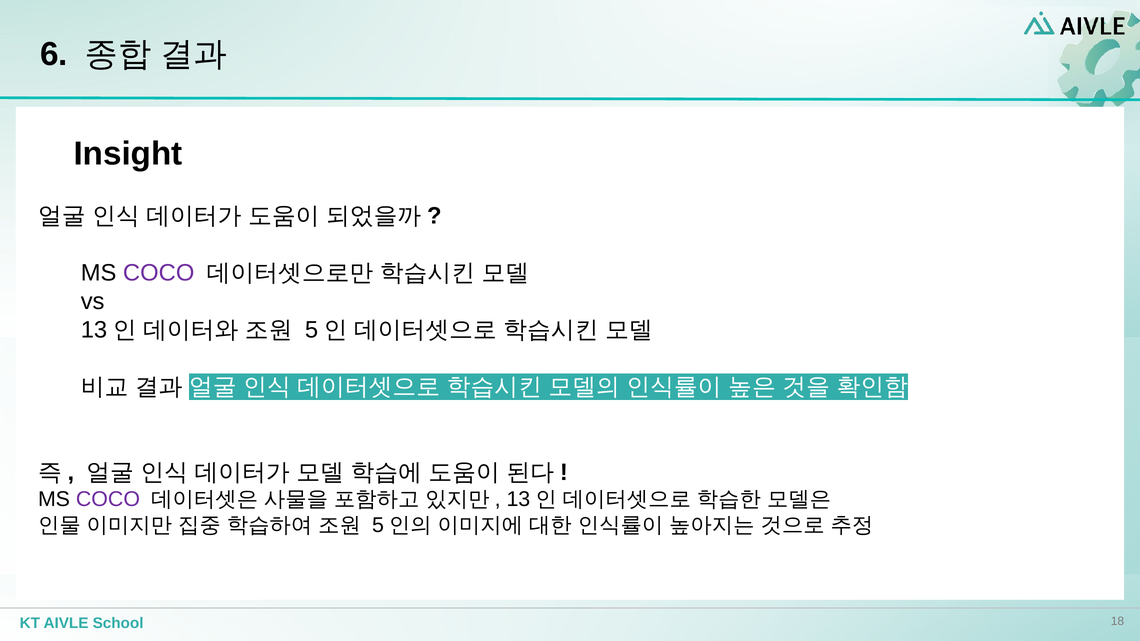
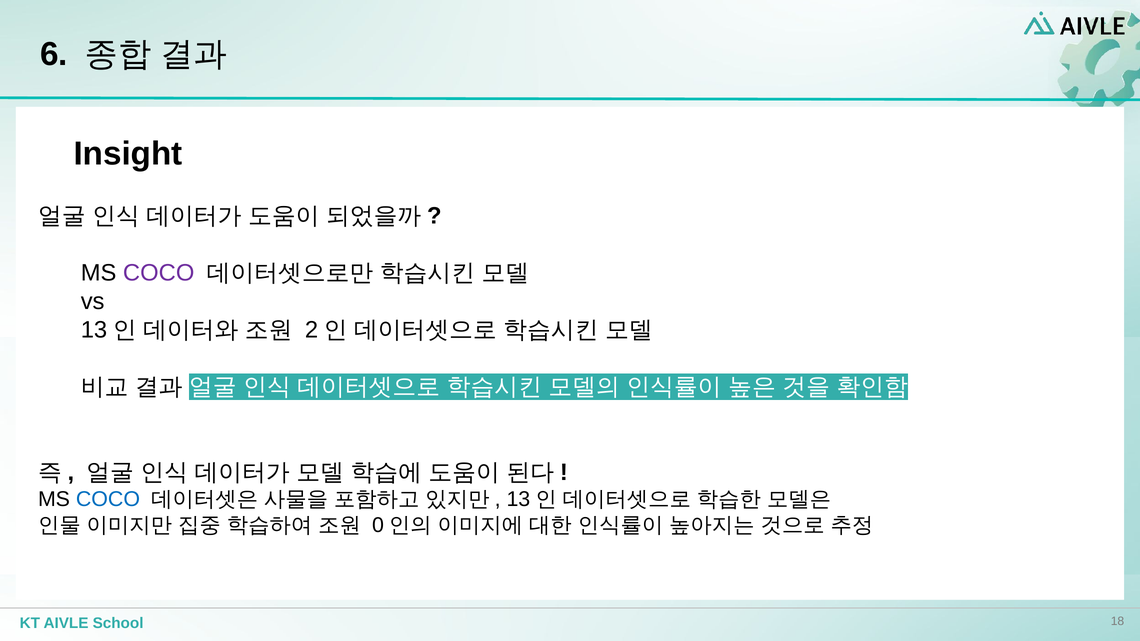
5: 5 -> 2 (312, 330)
COCO colour: purple -> blue (108, 500)
5: 5 -> 0 (378, 525)
